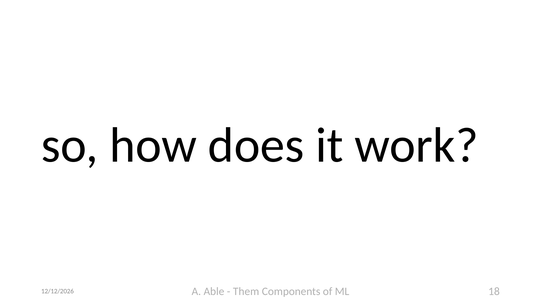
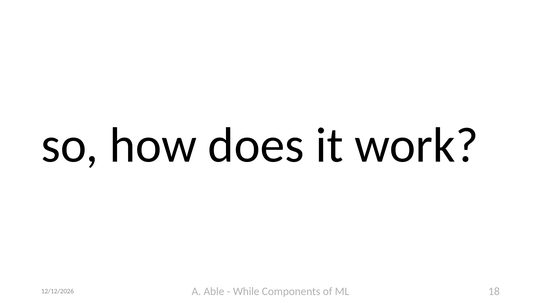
Them: Them -> While (246, 291)
